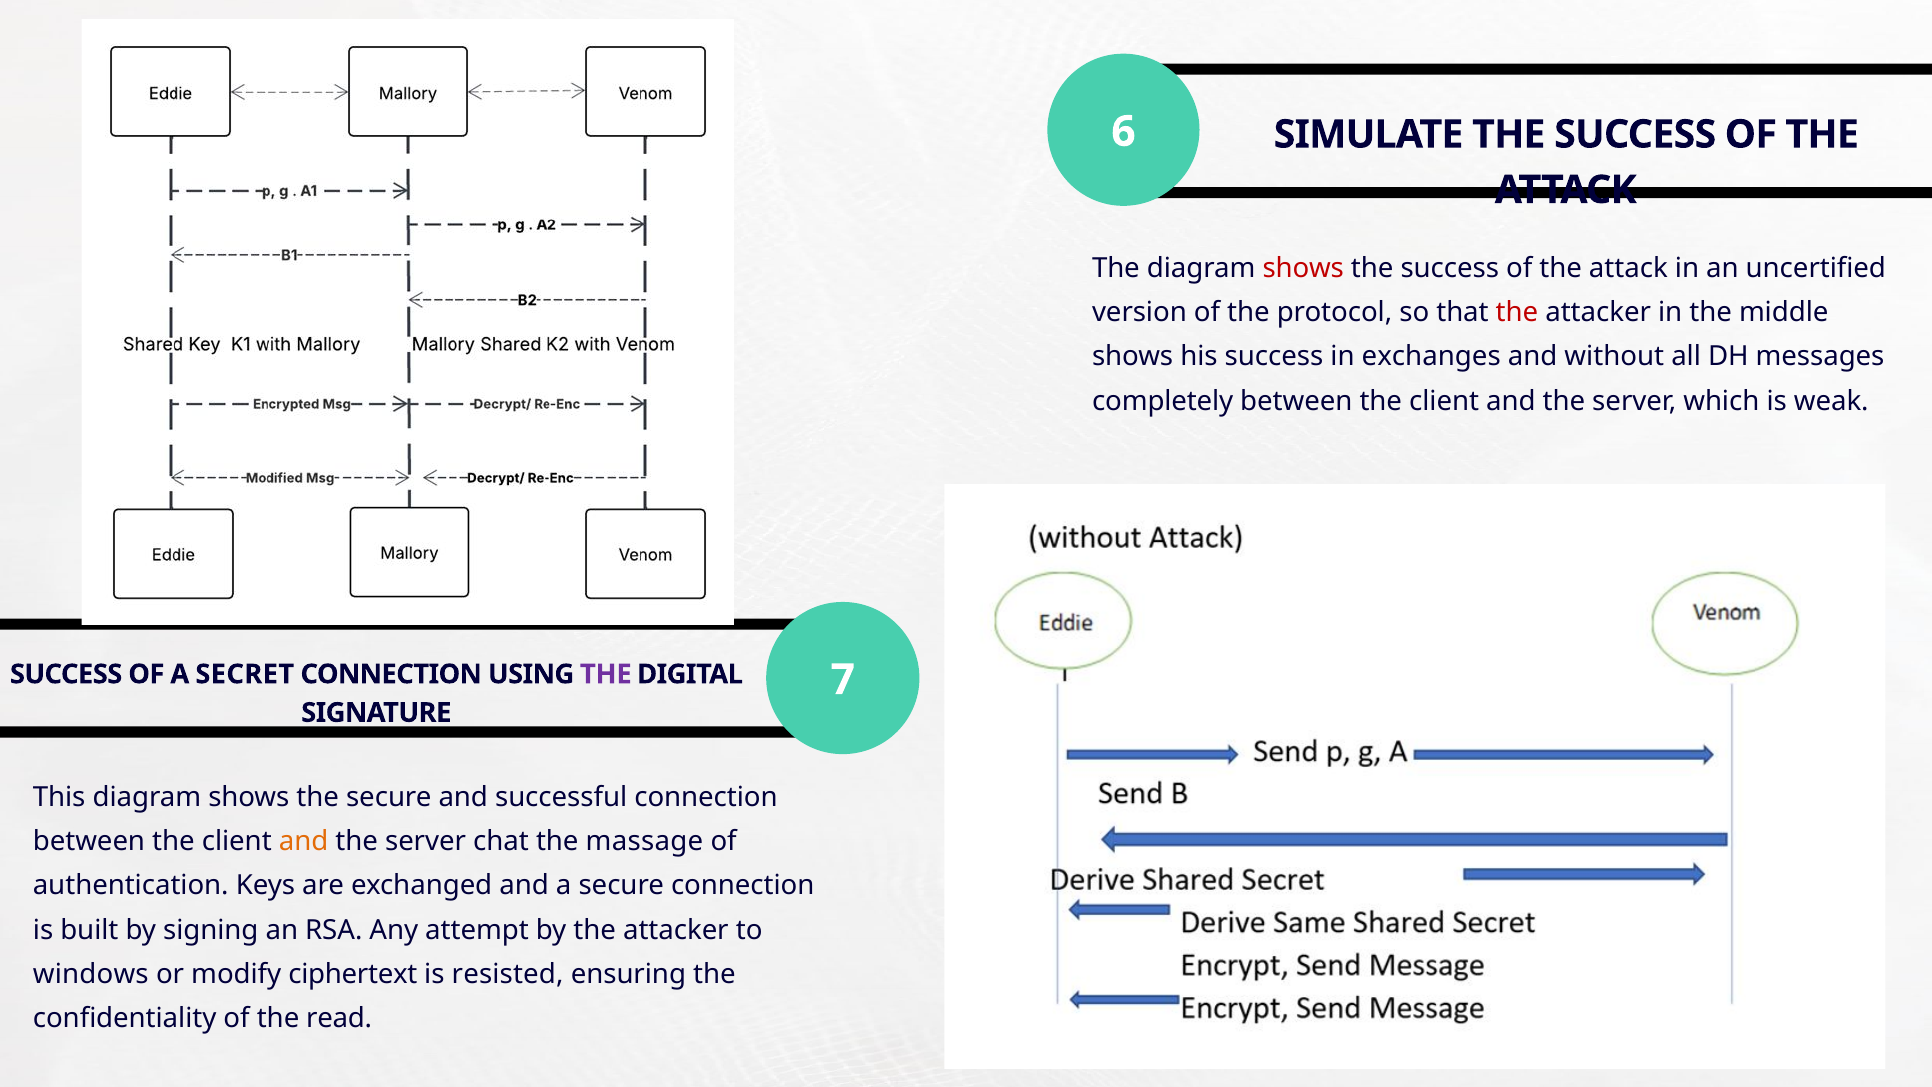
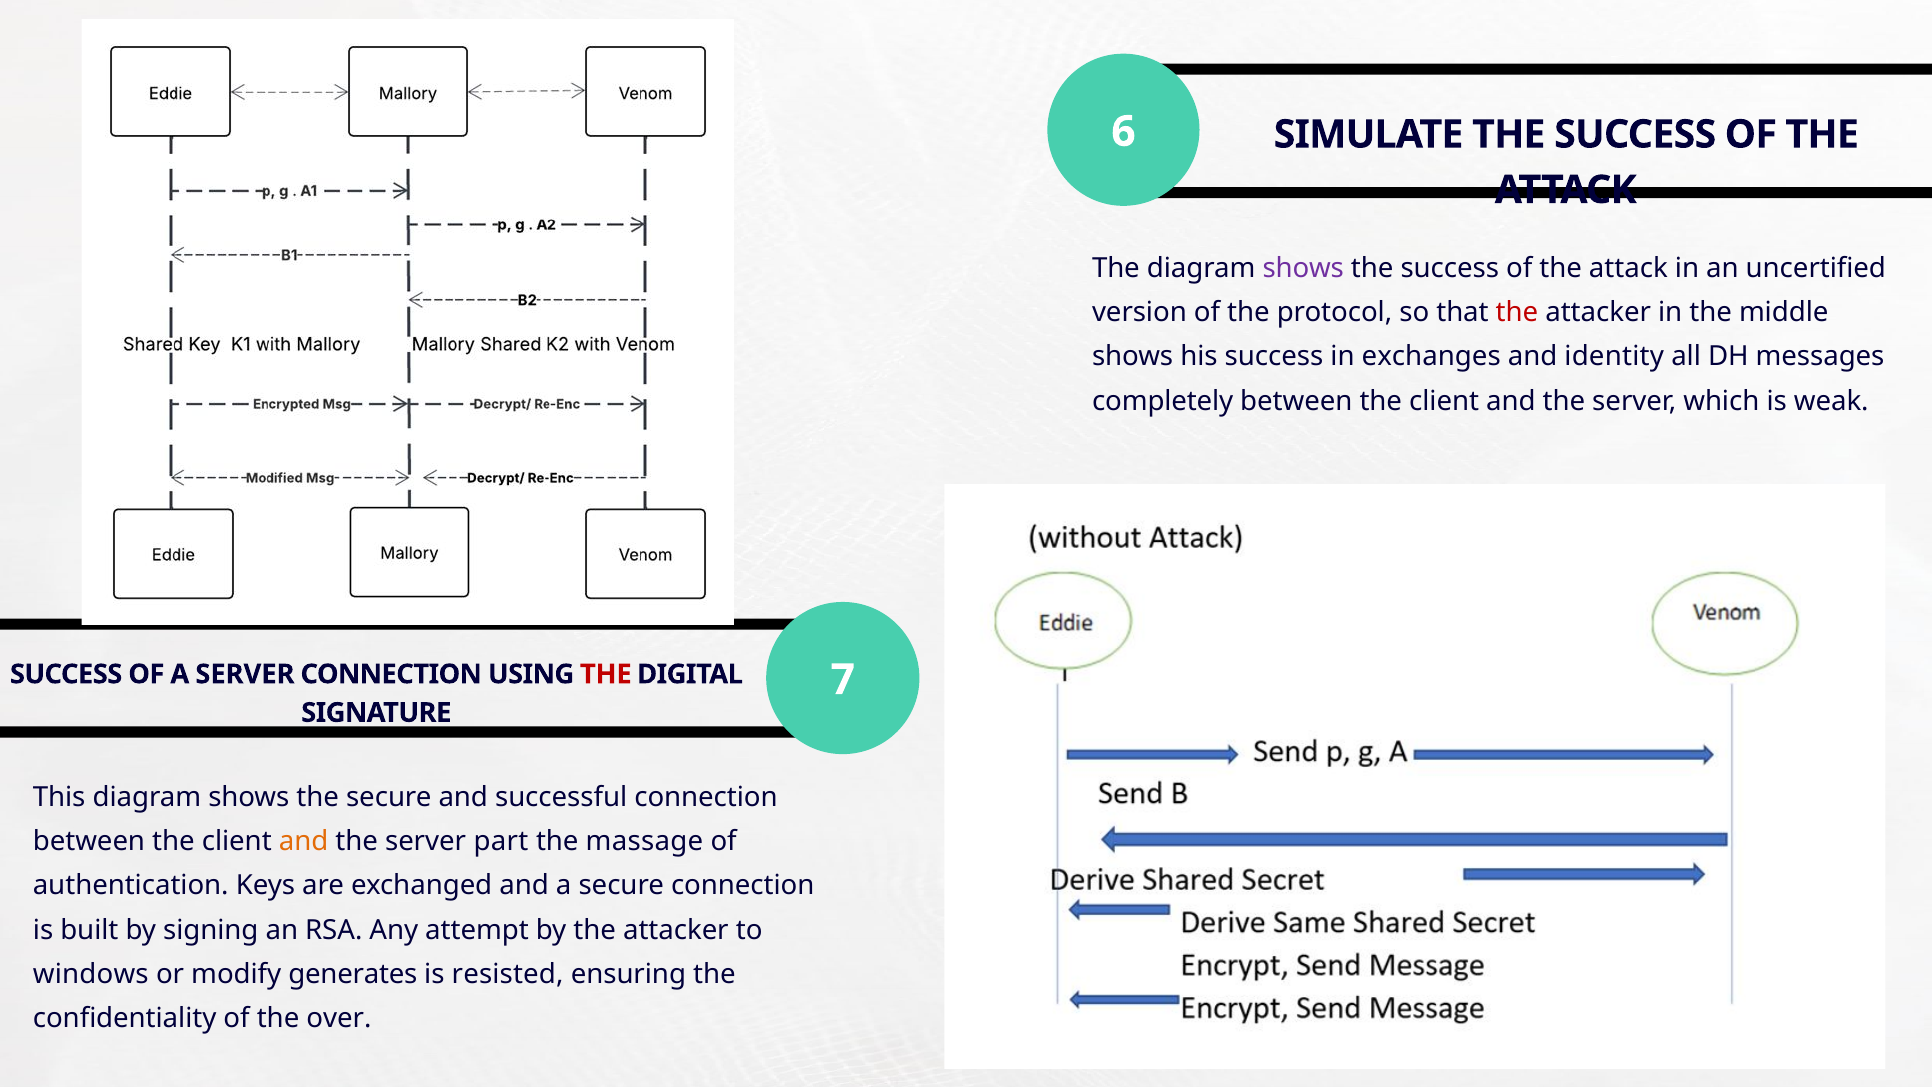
shows colour: red -> purple (1303, 269)
without: without -> identity (1614, 357)
A SECRET: SECRET -> SERVER (245, 674)
THE colour: purple -> red (606, 674)
chat: chat -> part (501, 842)
ciphertext: ciphertext -> generates (353, 974)
read: read -> over (339, 1018)
